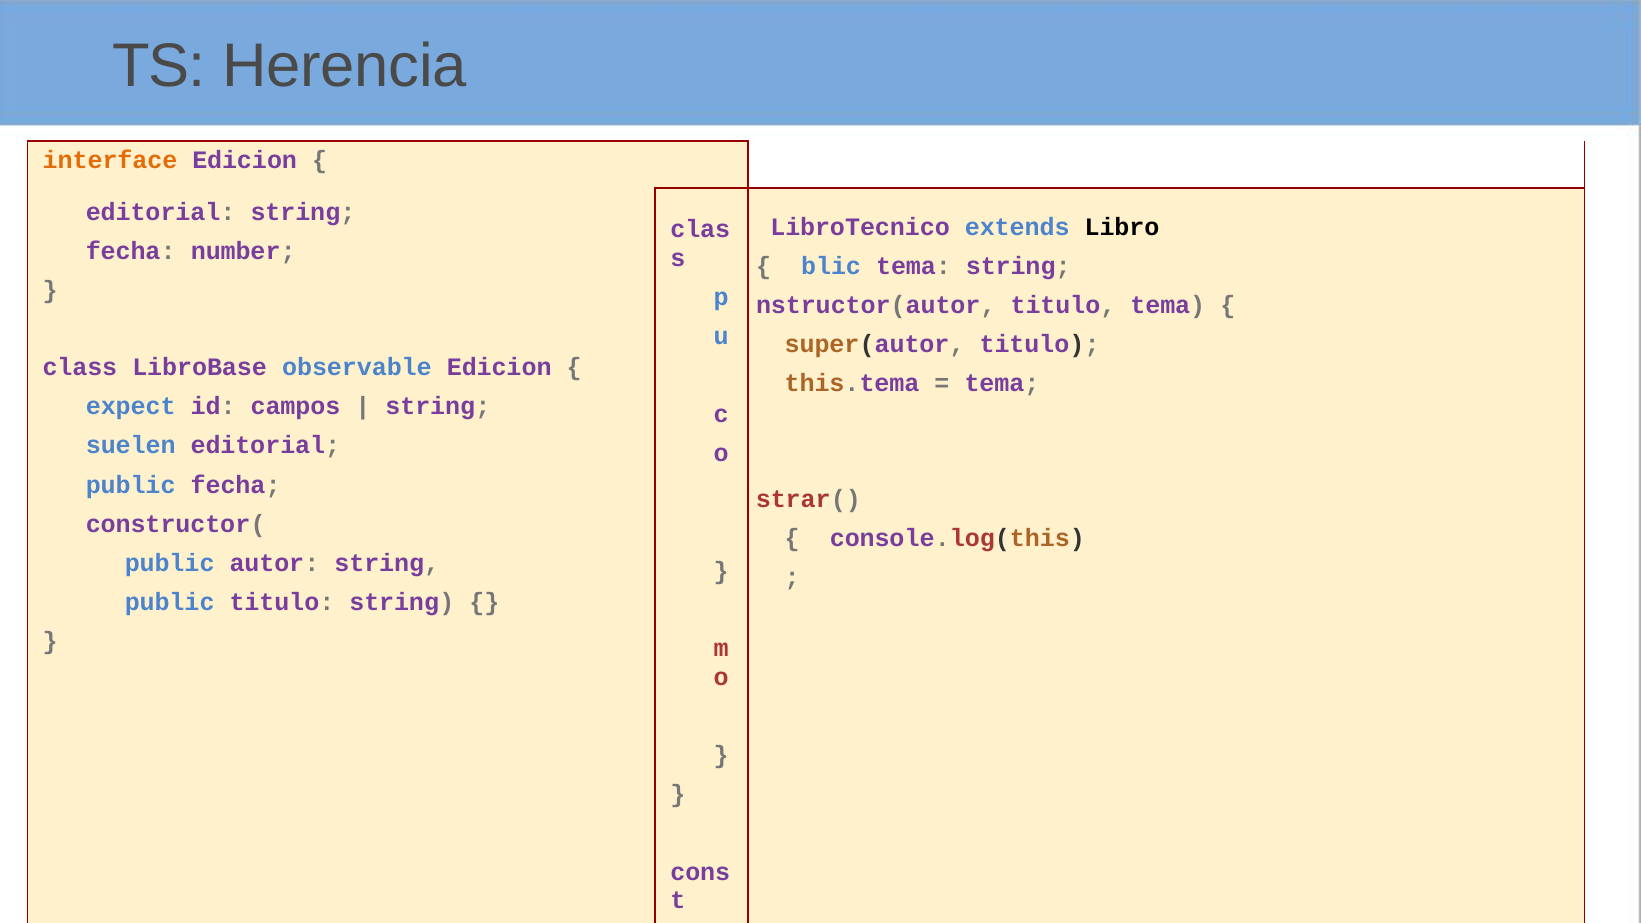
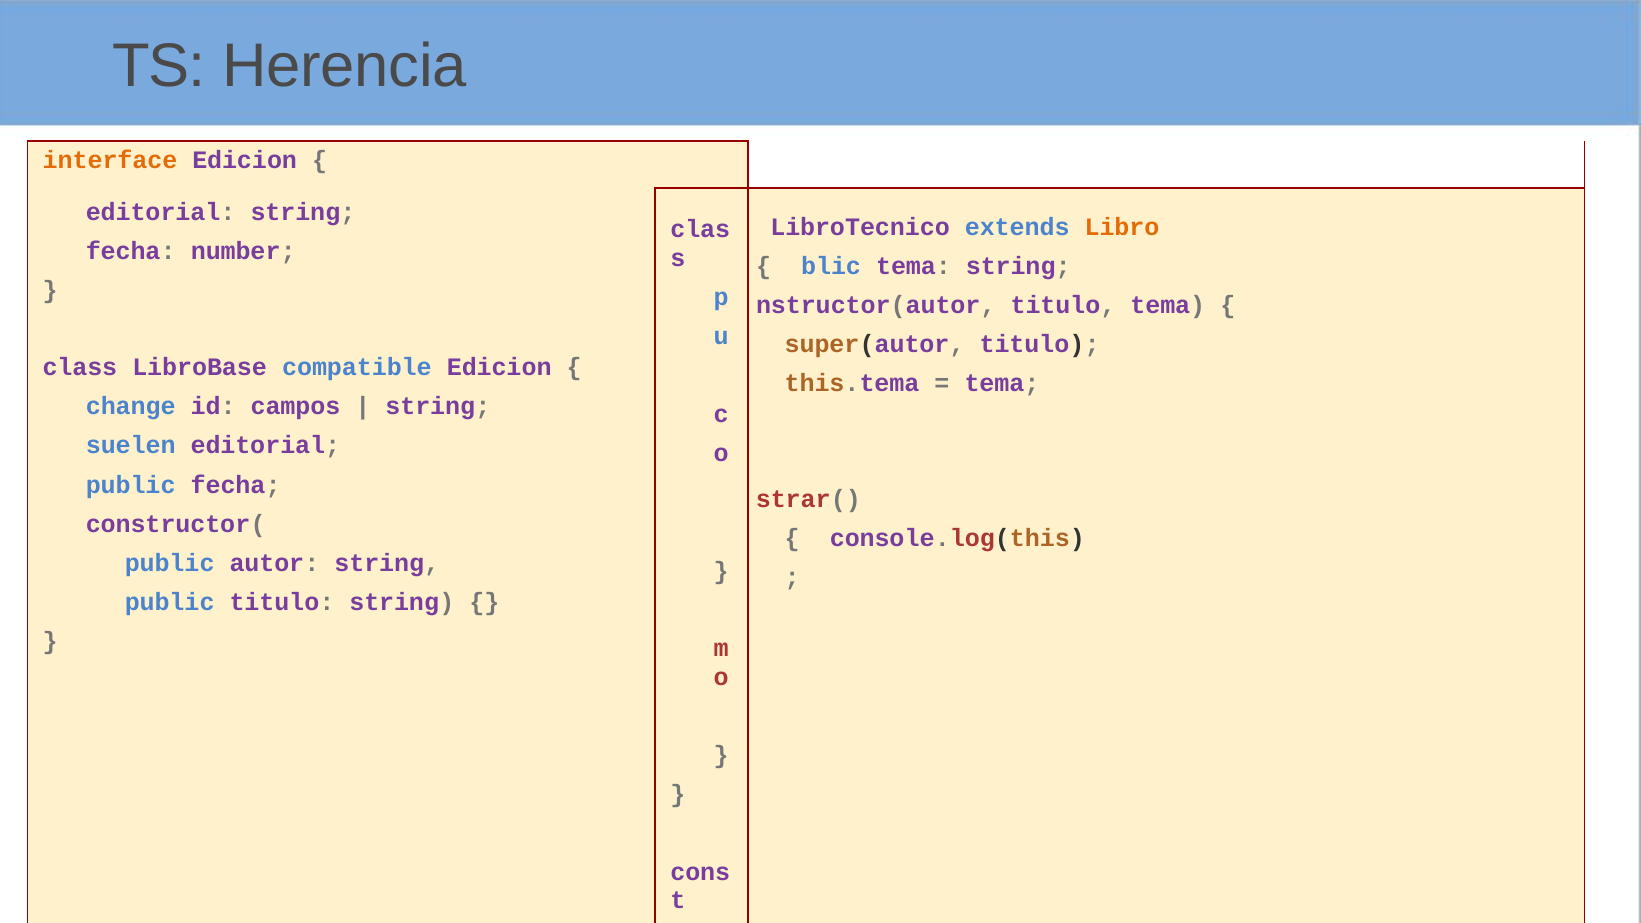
Libro colour: black -> orange (1122, 227)
observable: observable -> compatible (357, 368)
expect: expect -> change (131, 407)
